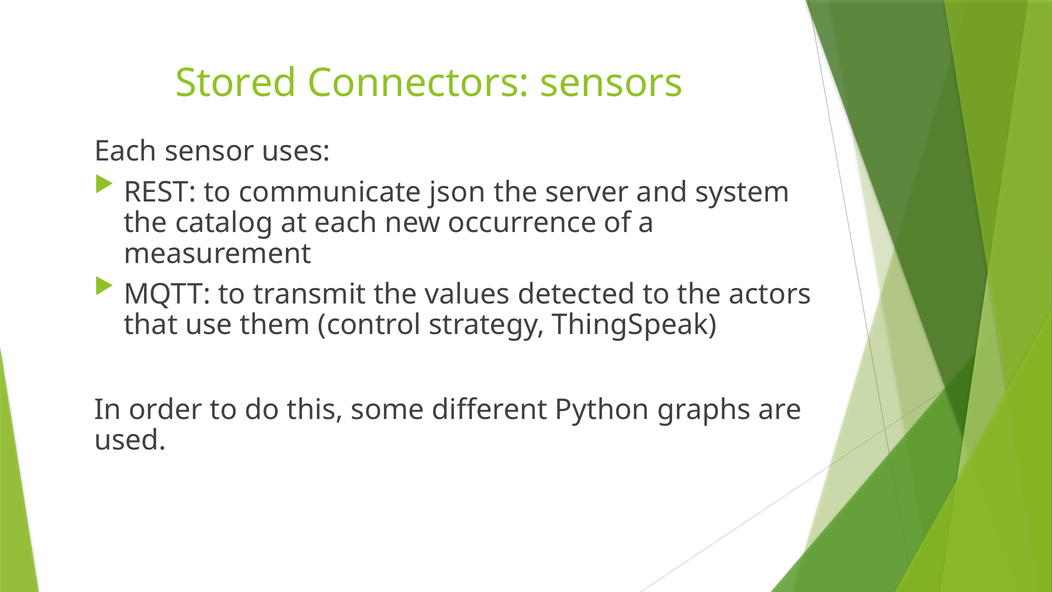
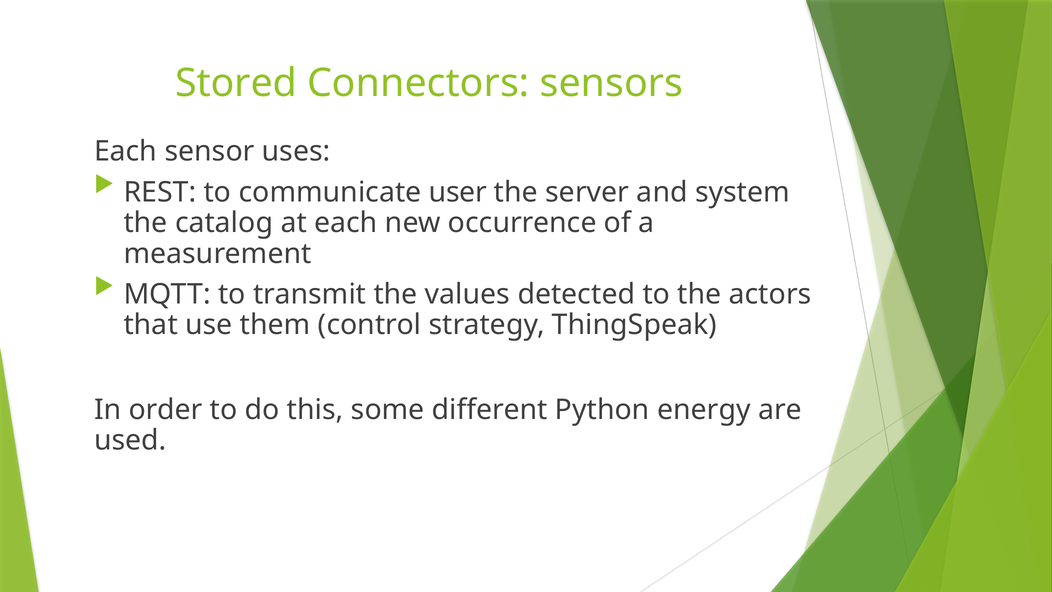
json: json -> user (458, 192)
graphs: graphs -> energy (704, 410)
